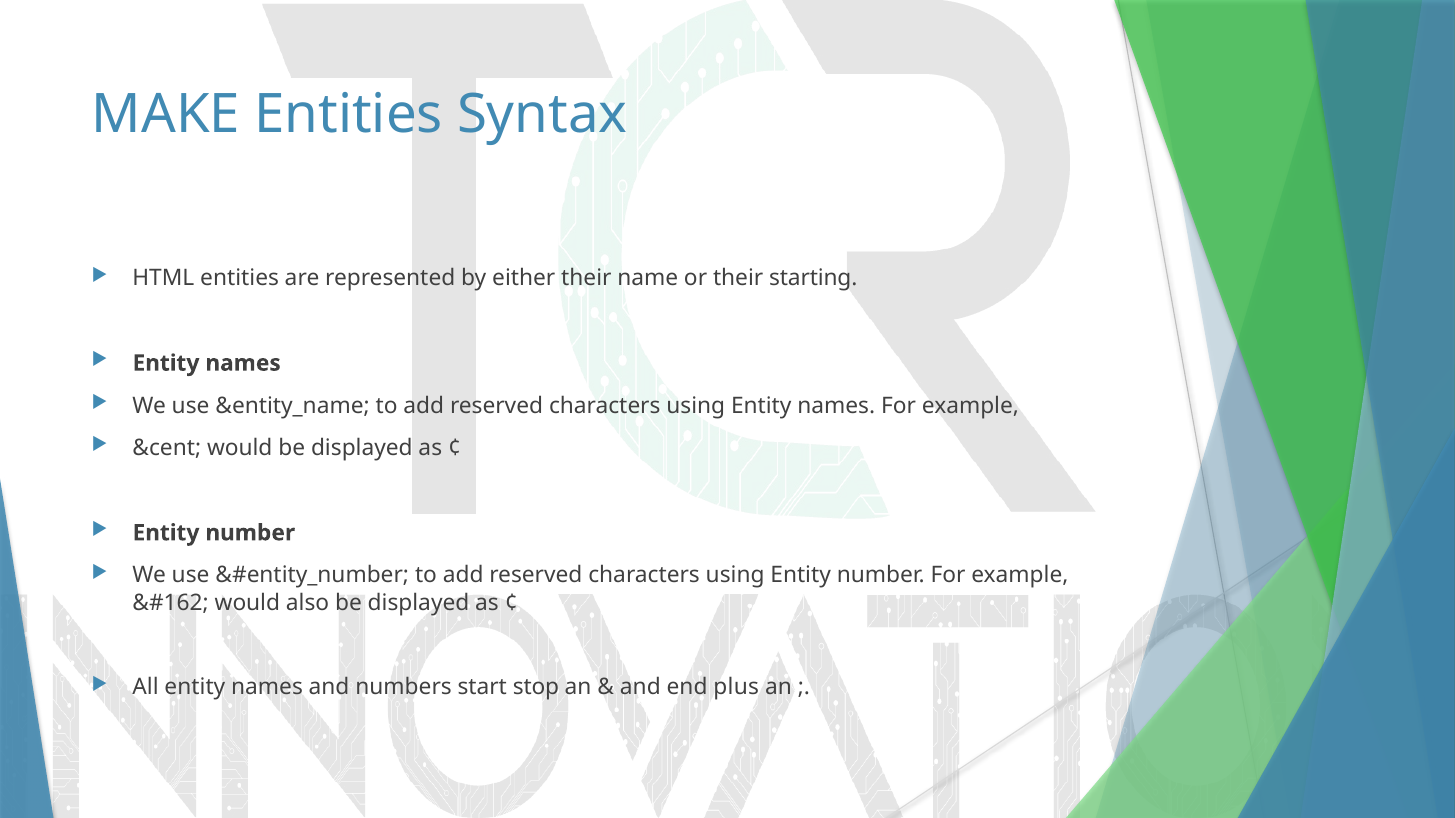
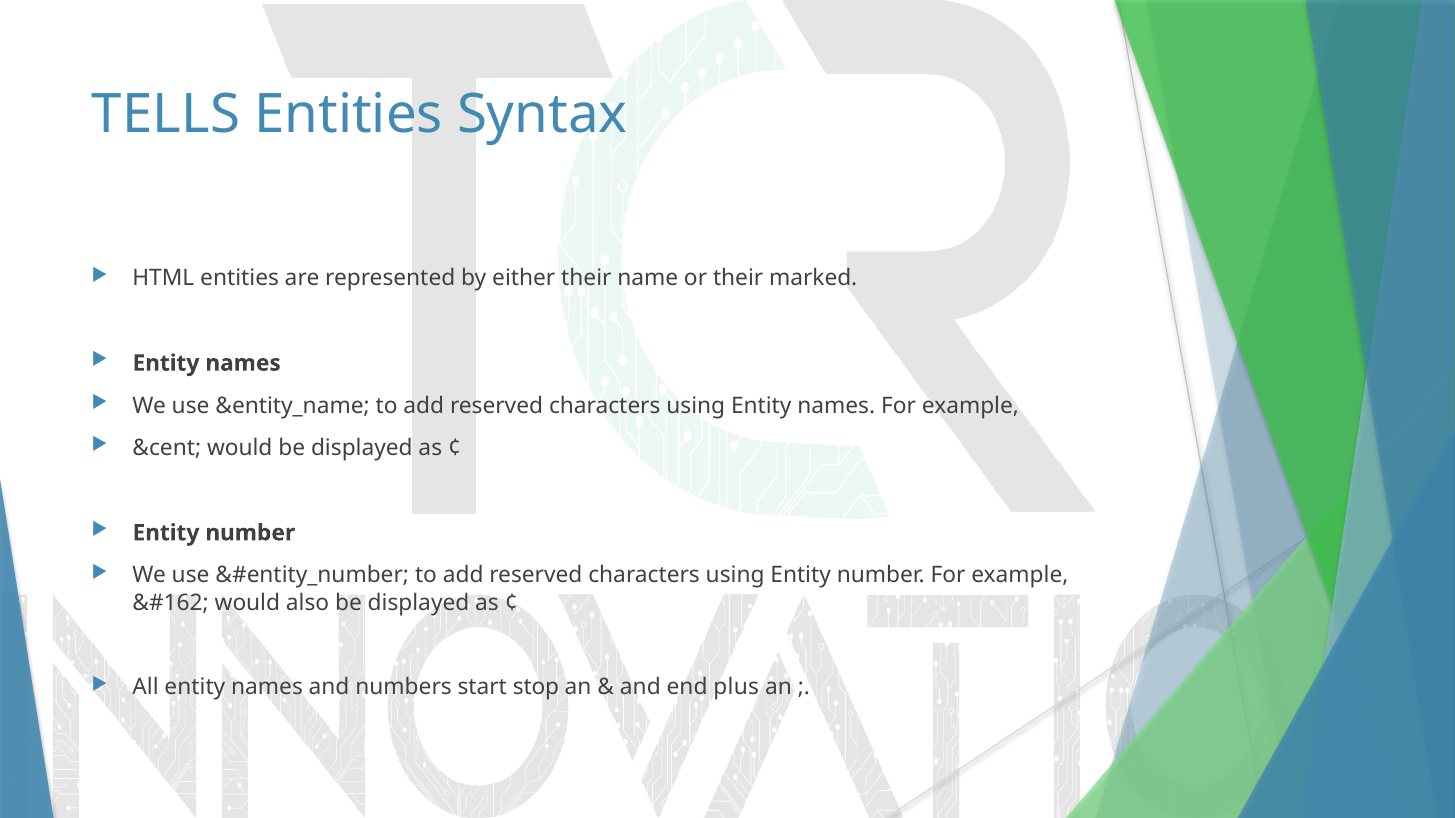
MAKE: MAKE -> TELLS (166, 115)
starting: starting -> marked (813, 278)
